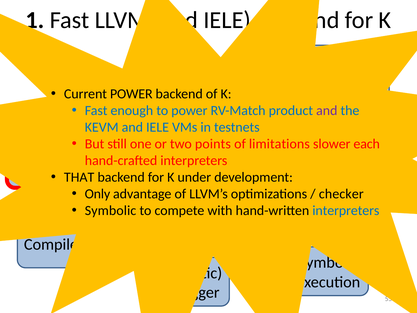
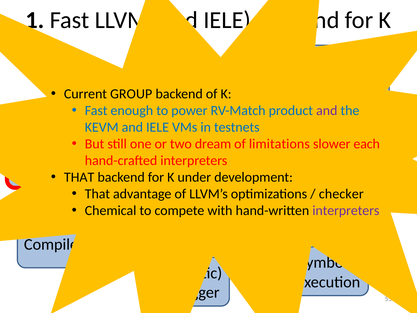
POWER: POWER -> GROUP (131, 94)
points: points -> dream (213, 144)
Only: Only -> That (97, 194)
Symbolic: Symbolic -> Chemical (111, 211)
interpreters colour: blue -> purple (346, 211)
